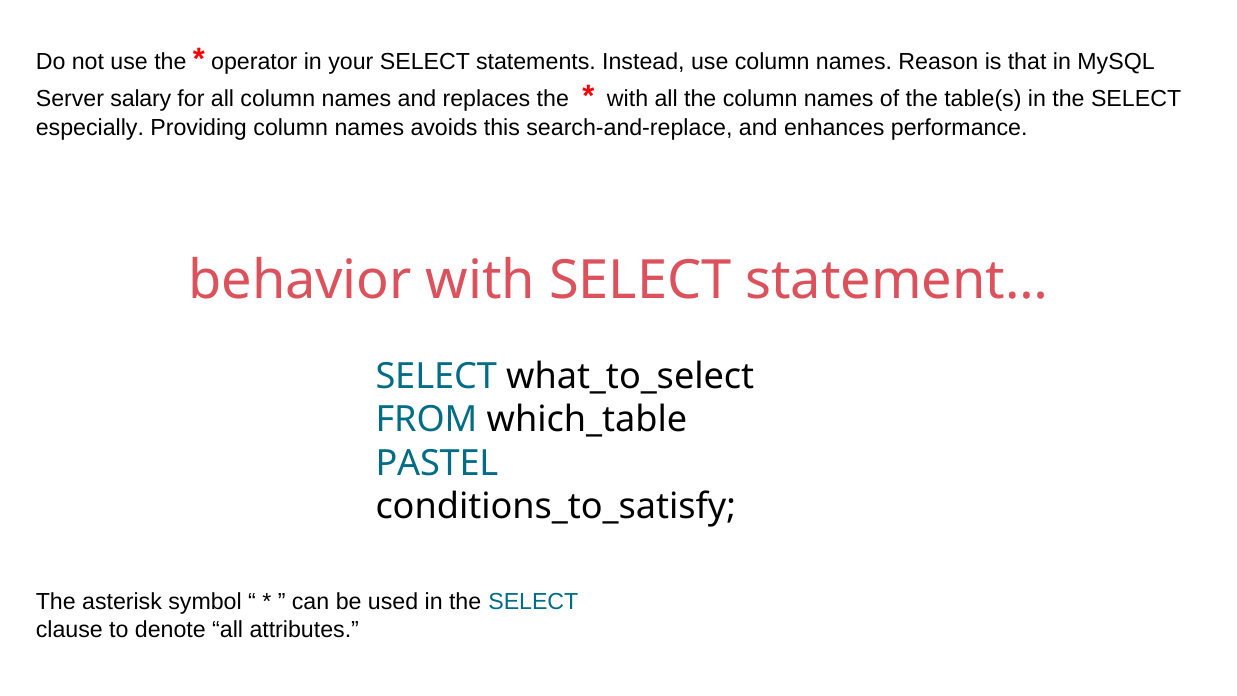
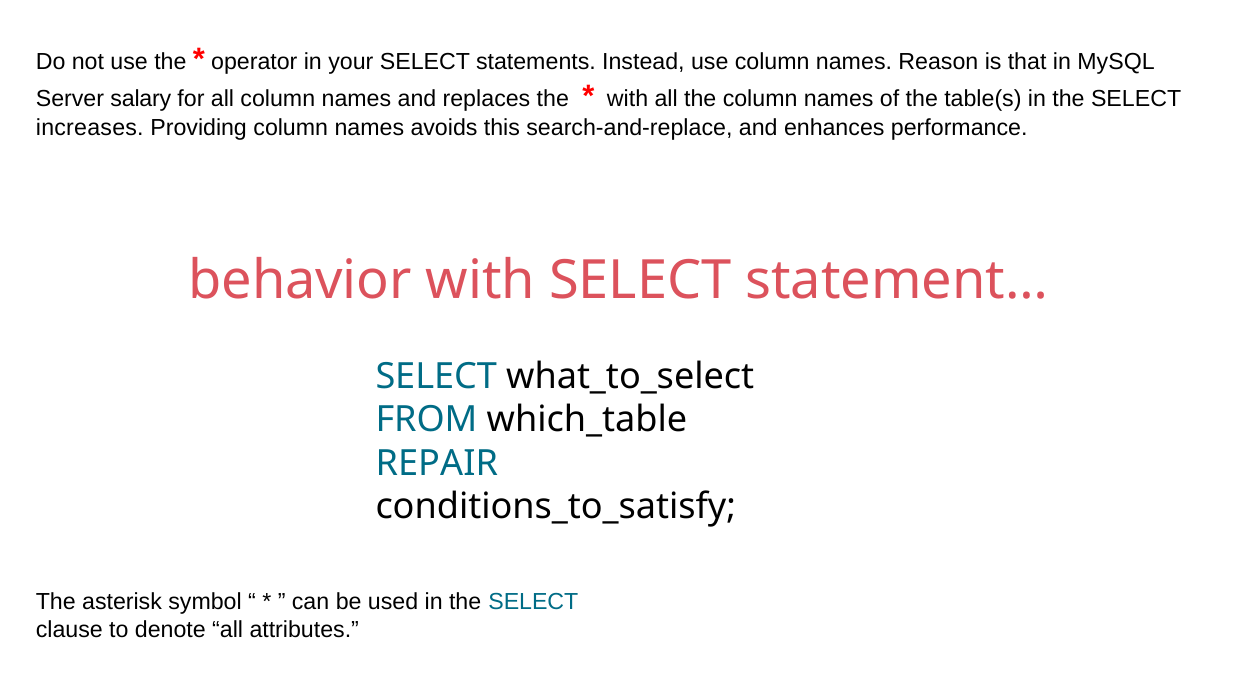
especially: especially -> increases (90, 128)
PASTEL: PASTEL -> REPAIR (437, 463)
